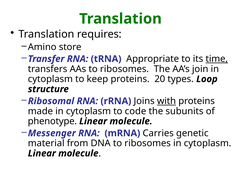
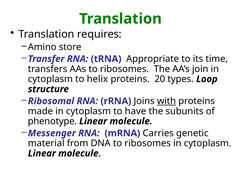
time underline: present -> none (217, 59)
keep: keep -> helix (97, 79)
code: code -> have (135, 112)
